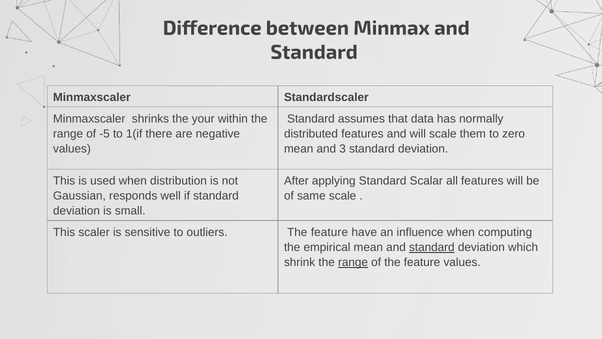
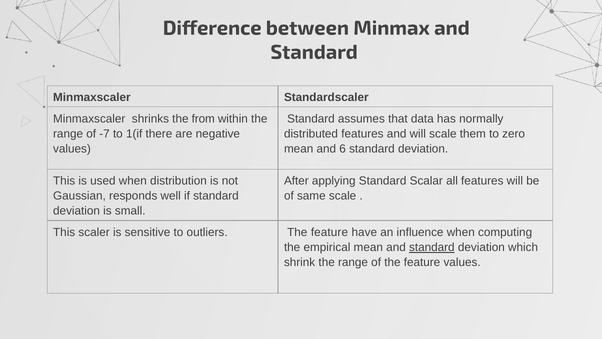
your: your -> from (203, 119)
-5: -5 -> -7 (105, 134)
3: 3 -> 6 (343, 149)
range underline: present -> none (353, 262)
